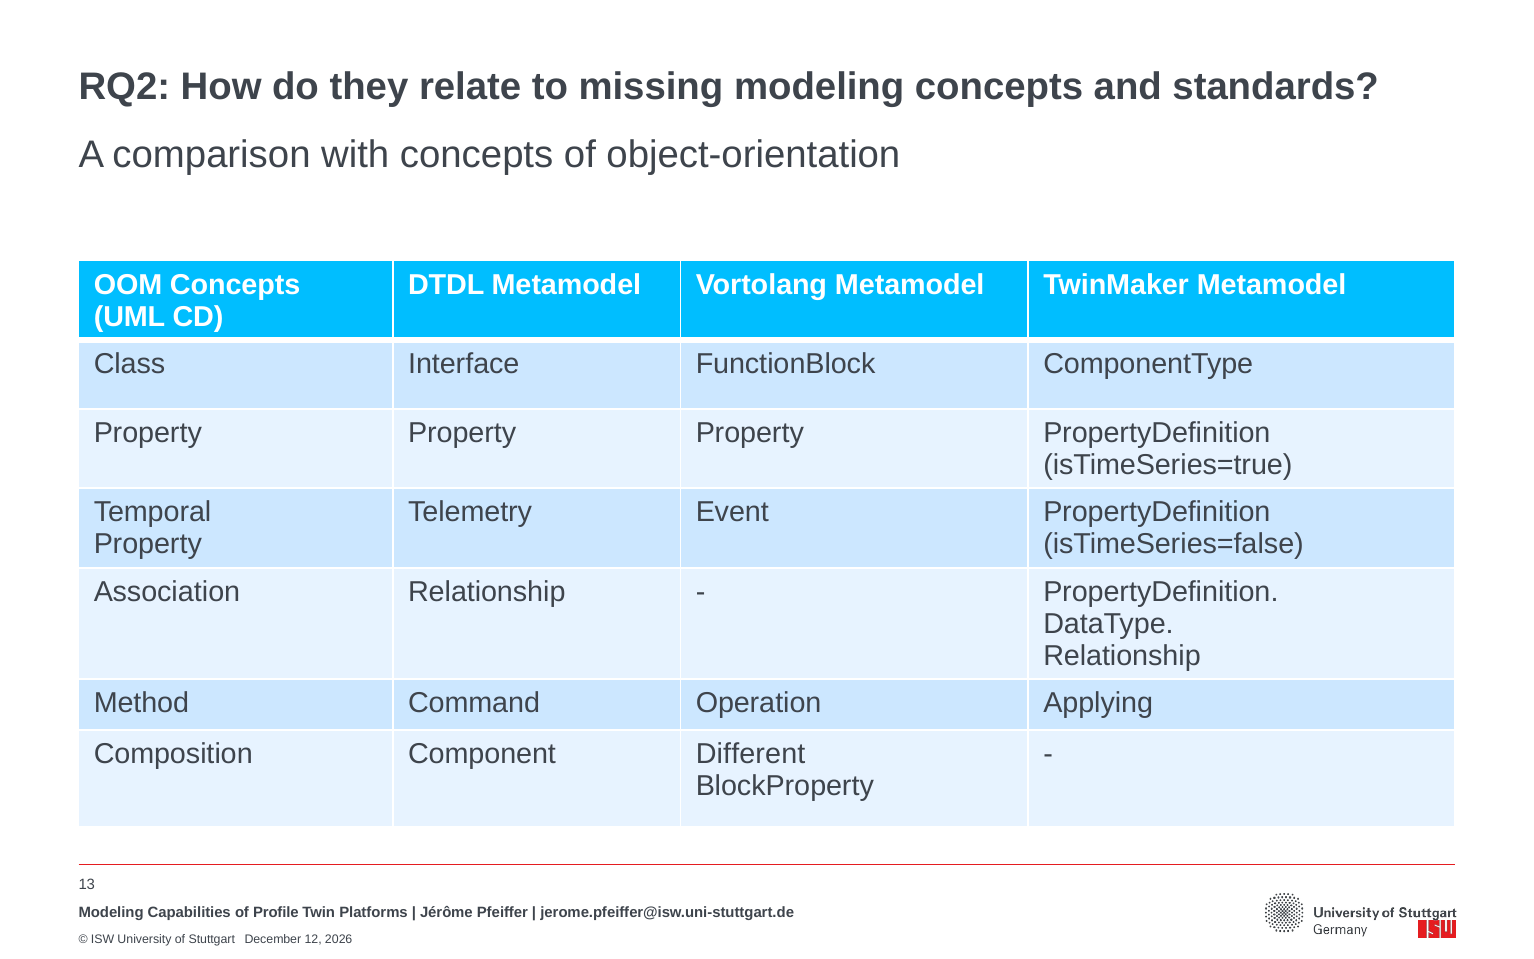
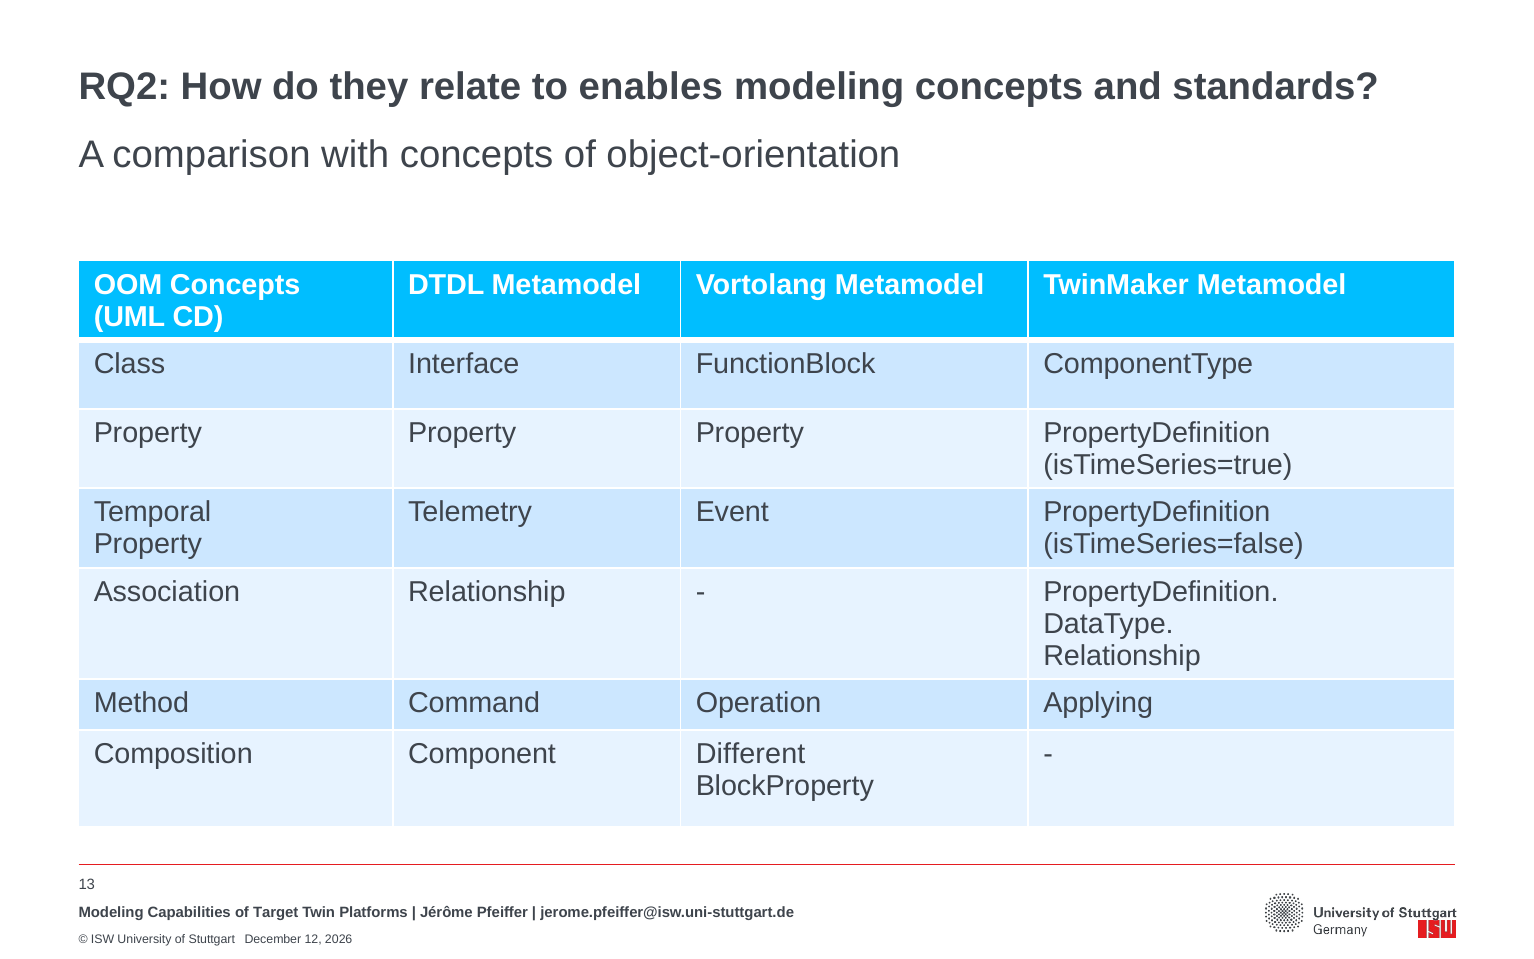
missing: missing -> enables (651, 87)
Profile: Profile -> Target (276, 913)
